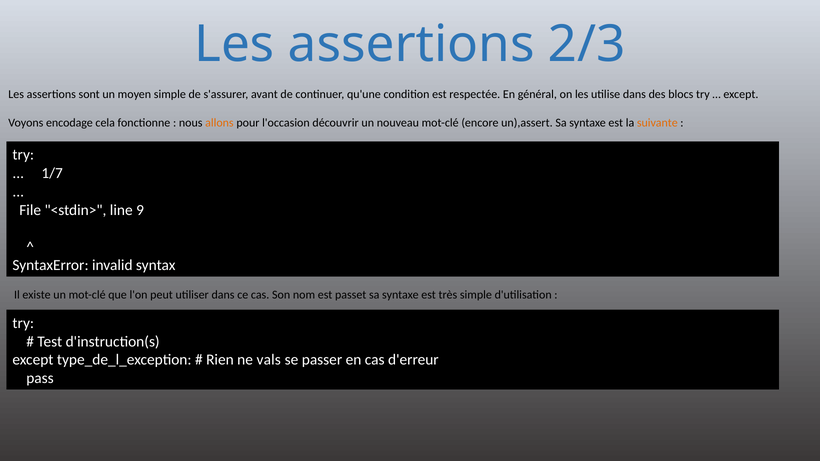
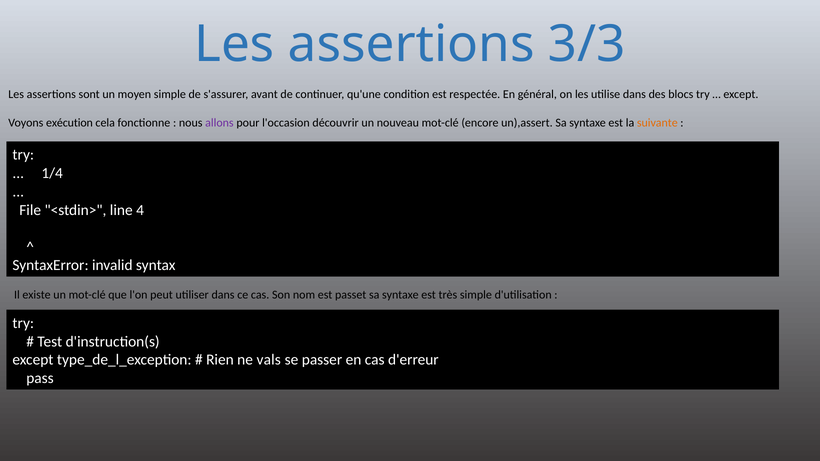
2/3: 2/3 -> 3/3 (587, 44)
encodage: encodage -> exécution (69, 123)
allons colour: orange -> purple (219, 123)
1/7: 1/7 -> 1/4 (52, 173)
9: 9 -> 4 (140, 210)
